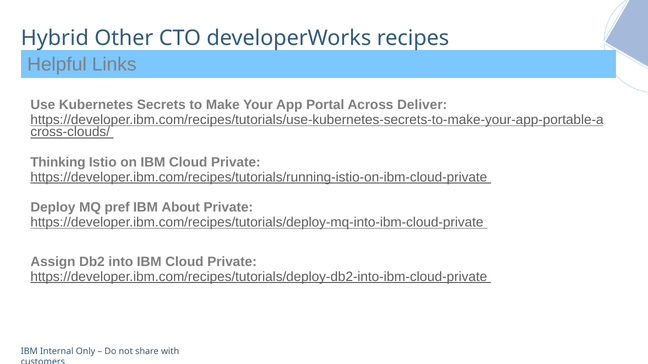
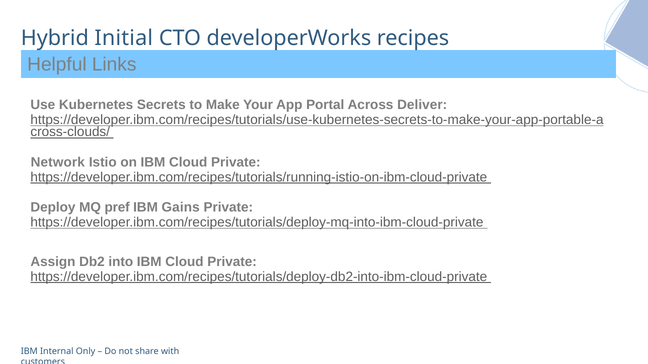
Other: Other -> Initial (124, 38)
Thinking: Thinking -> Network (58, 162)
About: About -> Gains (181, 207)
